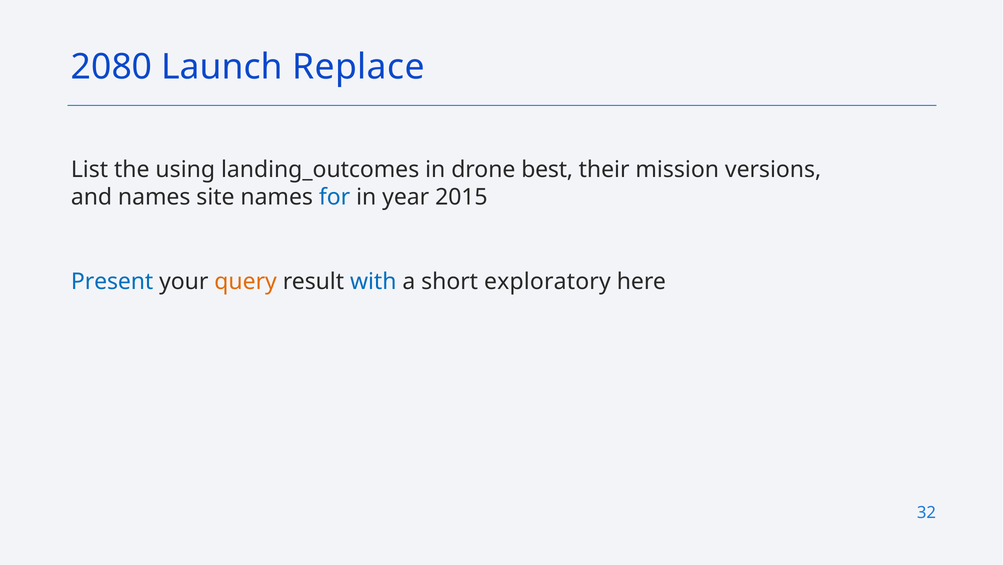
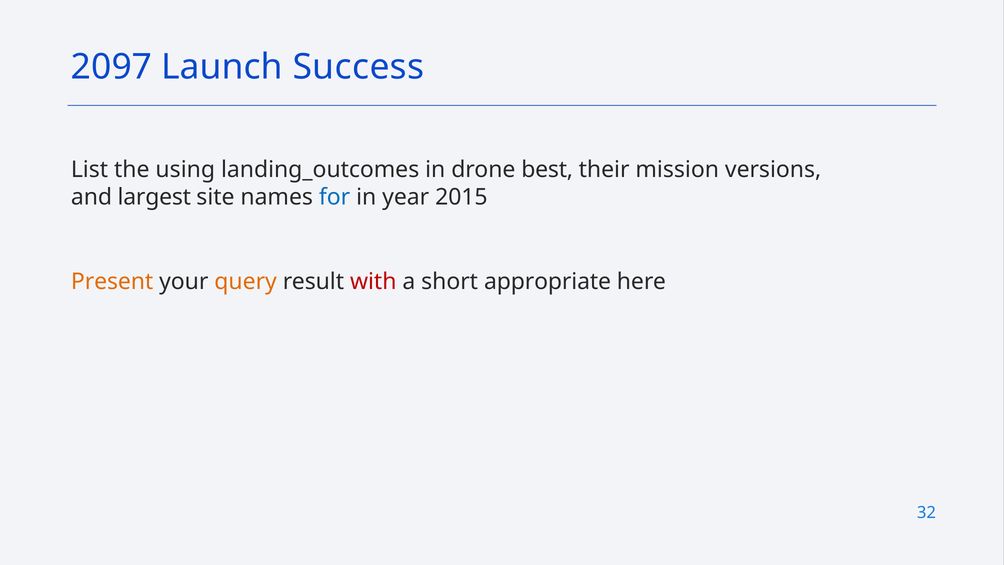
2080: 2080 -> 2097 (112, 67)
Replace: Replace -> Success (358, 67)
and names: names -> largest (154, 197)
Present colour: blue -> orange (112, 281)
with colour: blue -> red (373, 281)
exploratory: exploratory -> appropriate (548, 281)
